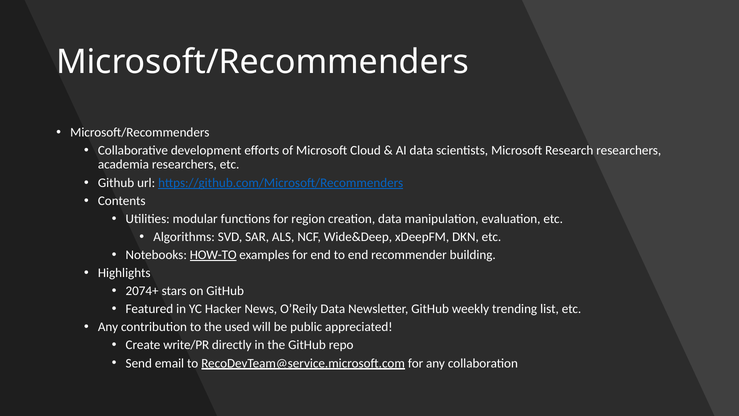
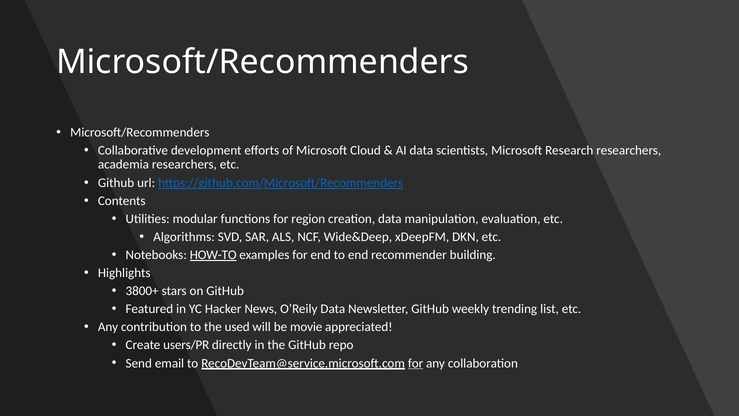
2074+: 2074+ -> 3800+ (142, 291)
public: public -> movie (306, 327)
write/PR: write/PR -> users/PR (186, 345)
for underline: none -> present (416, 363)
